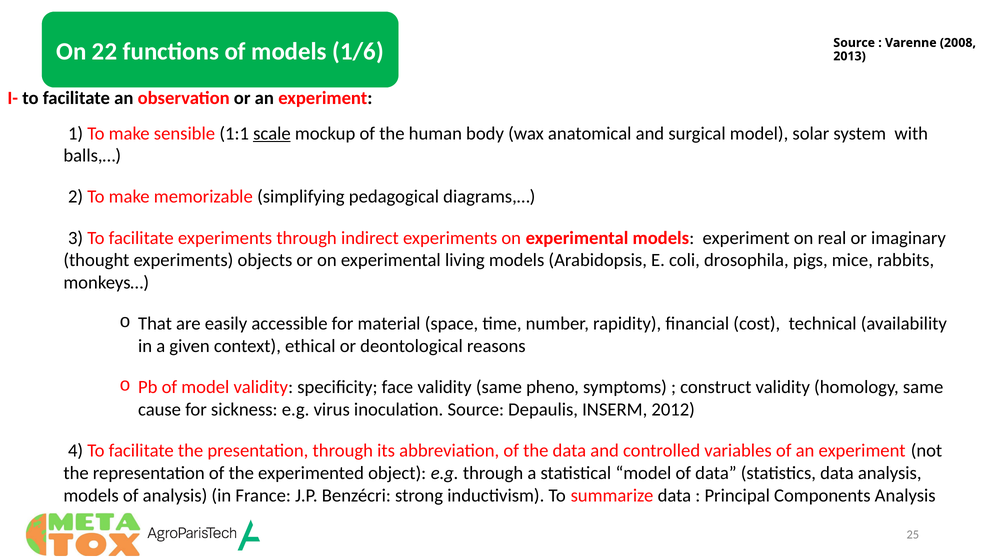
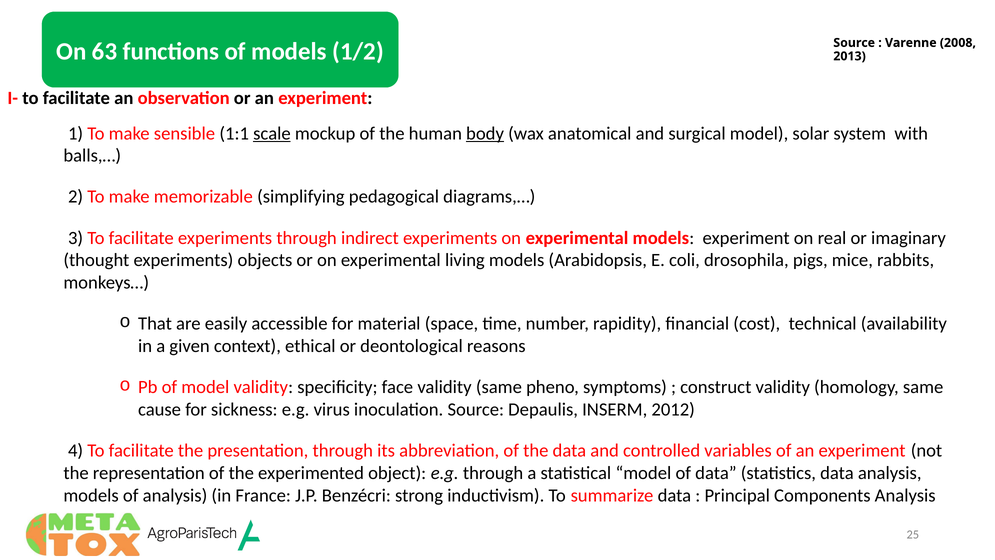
22: 22 -> 63 (105, 51)
1/6: 1/6 -> 1/2 (358, 51)
body underline: none -> present (485, 133)
